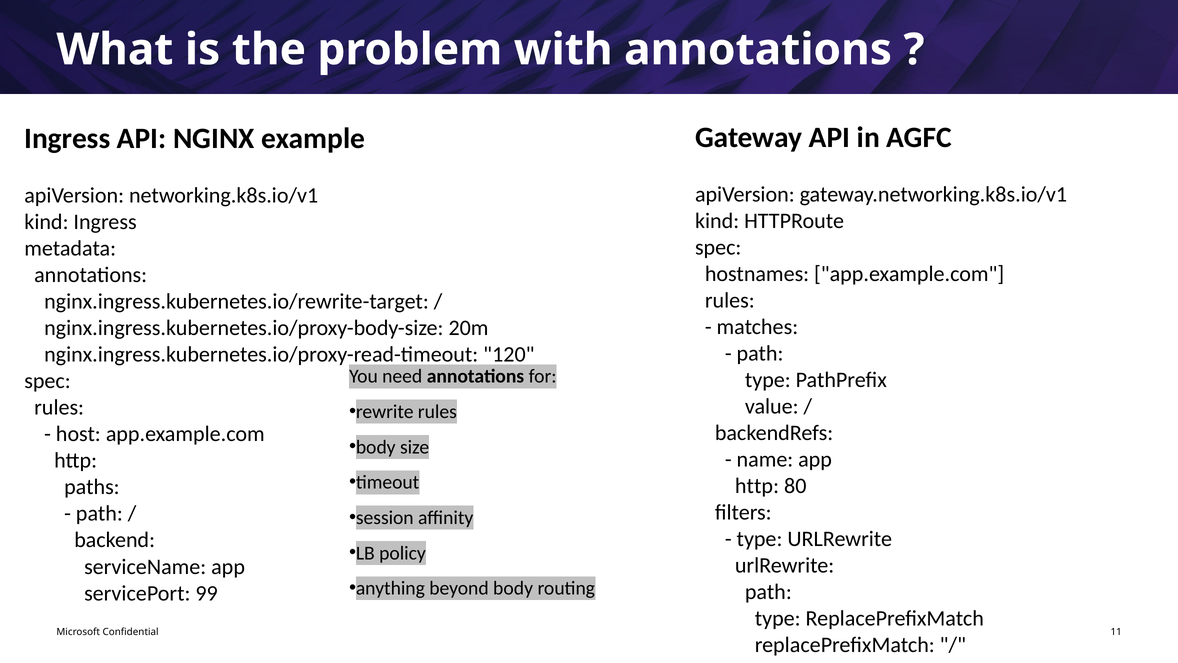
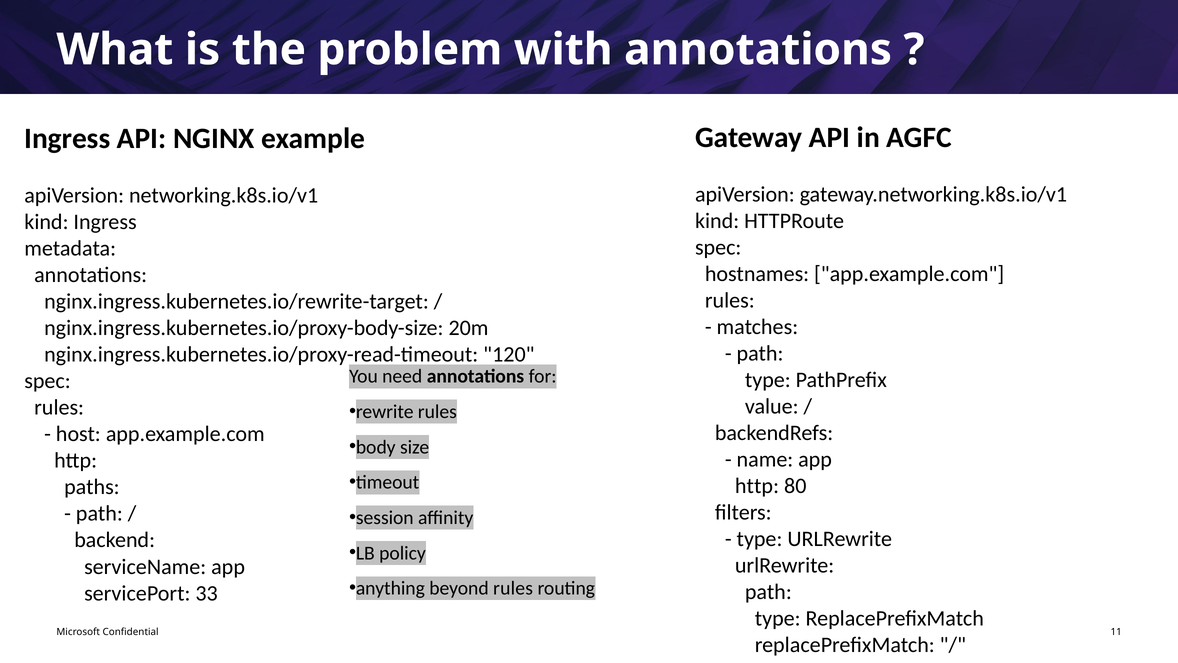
beyond body: body -> rules (513, 588)
99: 99 -> 33 (207, 593)
